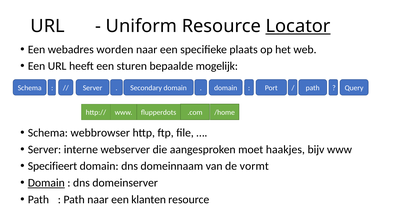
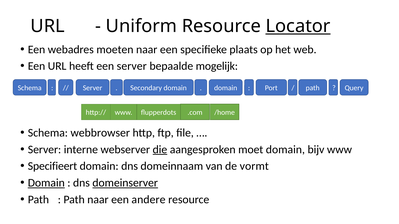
worden: worden -> moeten (115, 50)
een sturen: sturen -> server (132, 66)
die underline: none -> present (160, 150)
moet haakjes: haakjes -> domain (285, 150)
domeinserver underline: none -> present (125, 183)
klanten: klanten -> andere (148, 200)
